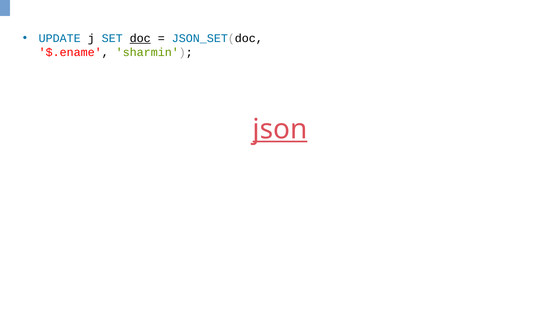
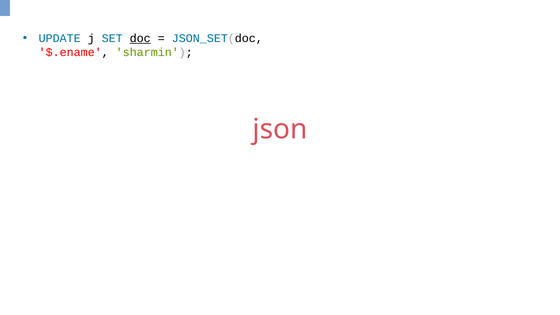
json underline: present -> none (280, 129)
